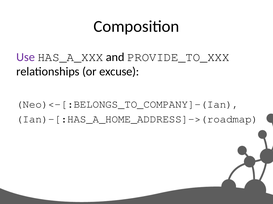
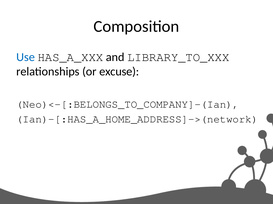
Use colour: purple -> blue (26, 57)
PROVIDE_TO_XXX: PROVIDE_TO_XXX -> LIBRARY_TO_XXX (178, 57)
Ian)-[:HAS_A_HOME_ADDRESS]->(roadmap: Ian)-[:HAS_A_HOME_ADDRESS]->(roadmap -> Ian)-[:HAS_A_HOME_ADDRESS]->(network (137, 119)
